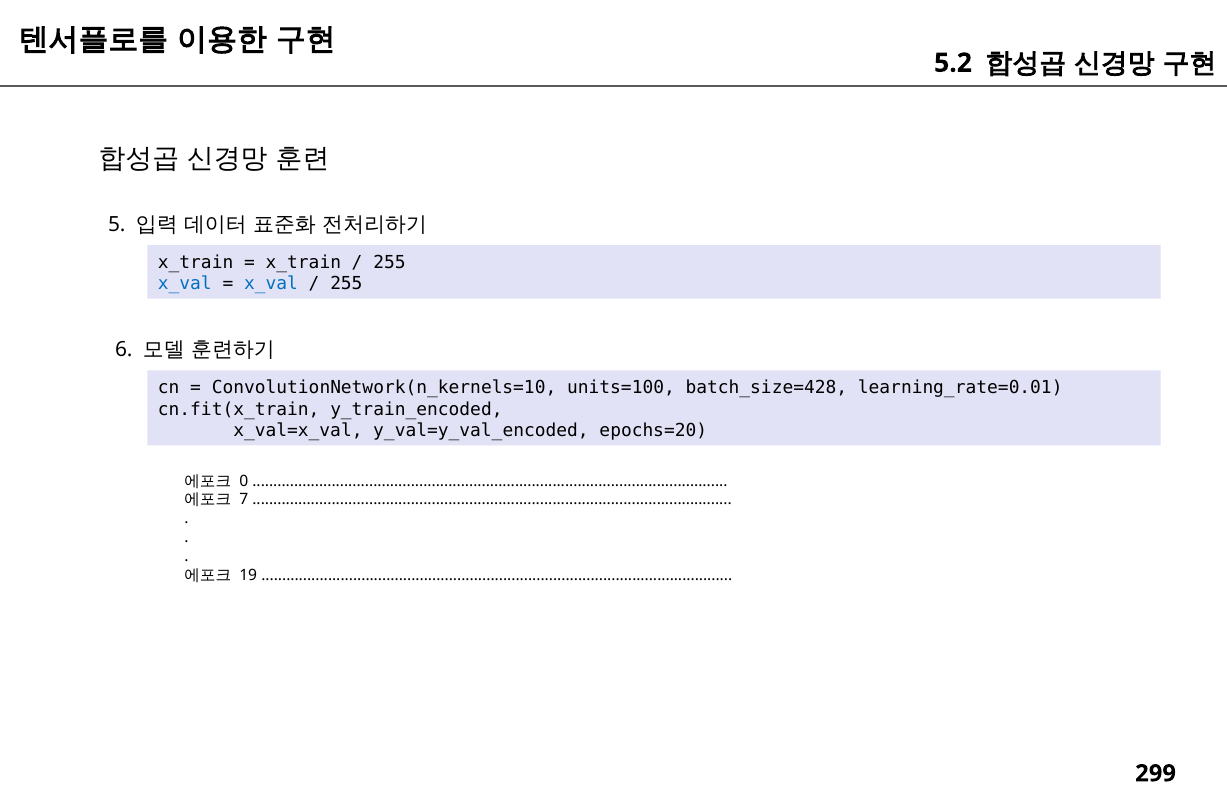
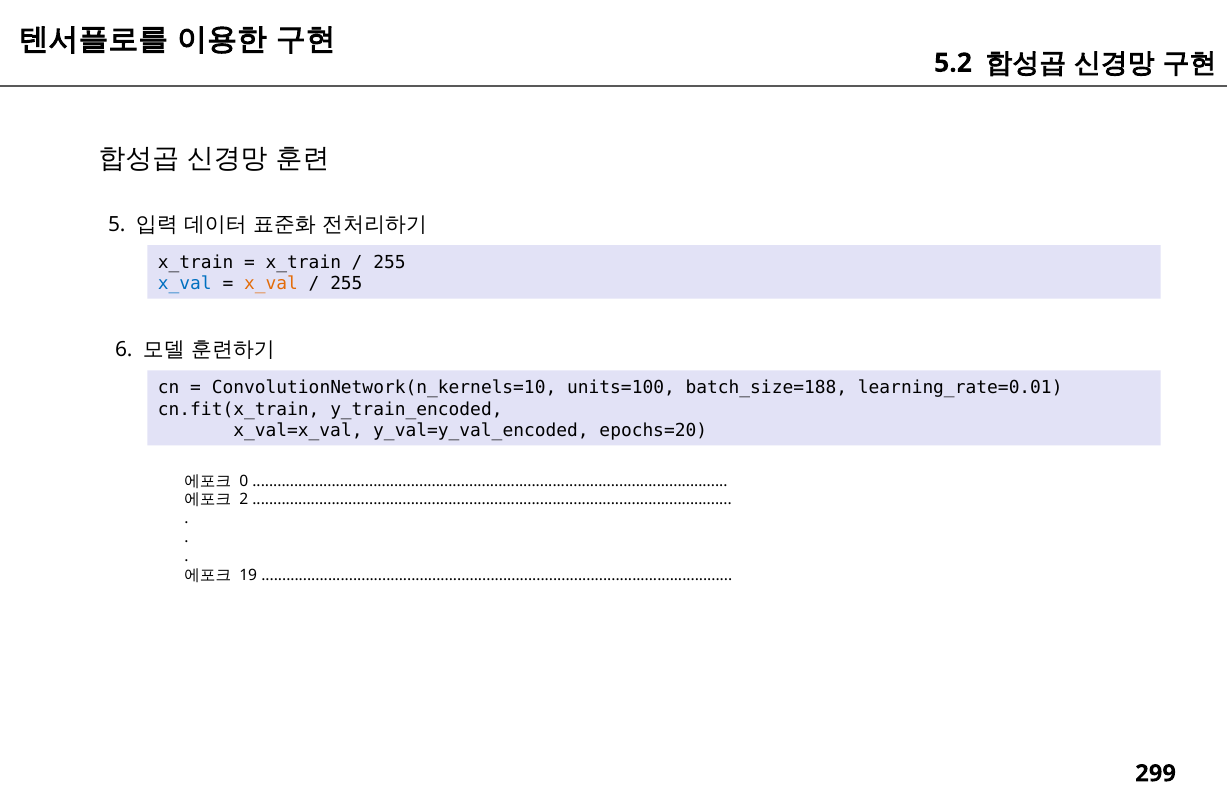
x_val colour: blue -> orange (271, 284)
batch_size=428: batch_size=428 -> batch_size=188 (766, 388)
7: 7 -> 2 (244, 500)
